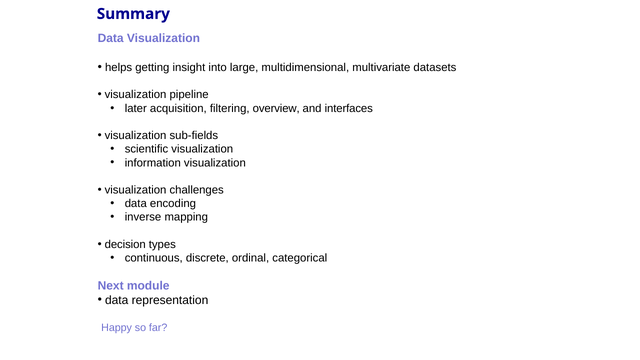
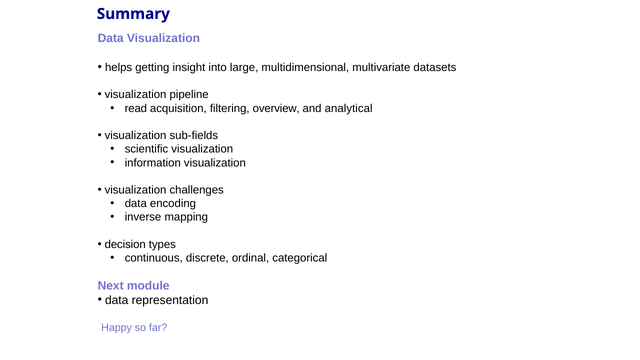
later: later -> read (136, 108)
interfaces: interfaces -> analytical (349, 108)
